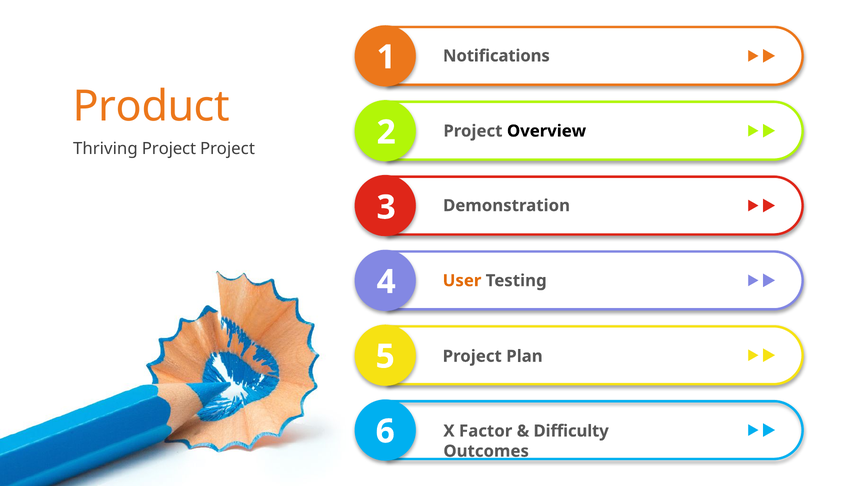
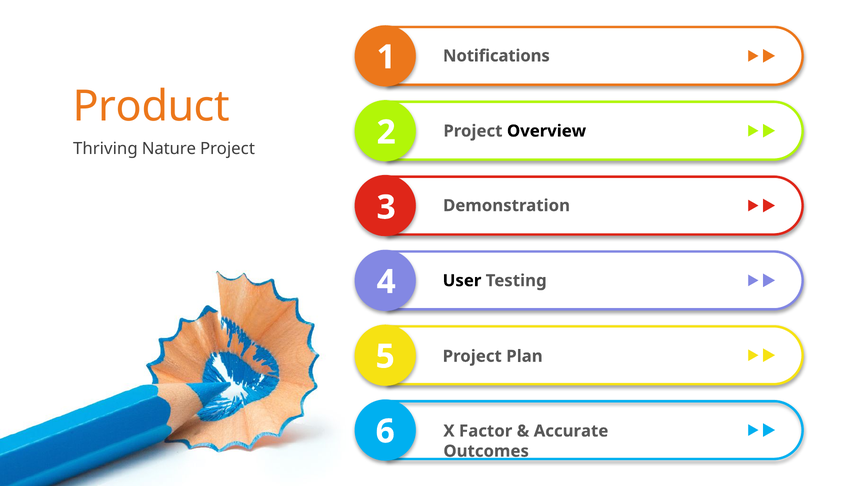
Thriving Project: Project -> Nature (169, 149)
User colour: orange -> black (462, 281)
Difficulty: Difficulty -> Accurate (571, 431)
